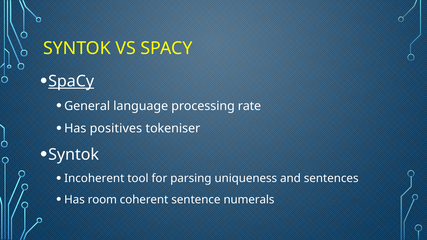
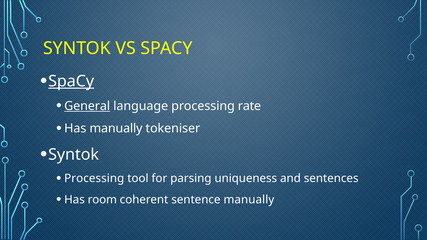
General underline: none -> present (87, 106)
Has positives: positives -> manually (116, 129)
Incoherent: Incoherent -> Processing (94, 179)
sentence numerals: numerals -> manually (249, 200)
